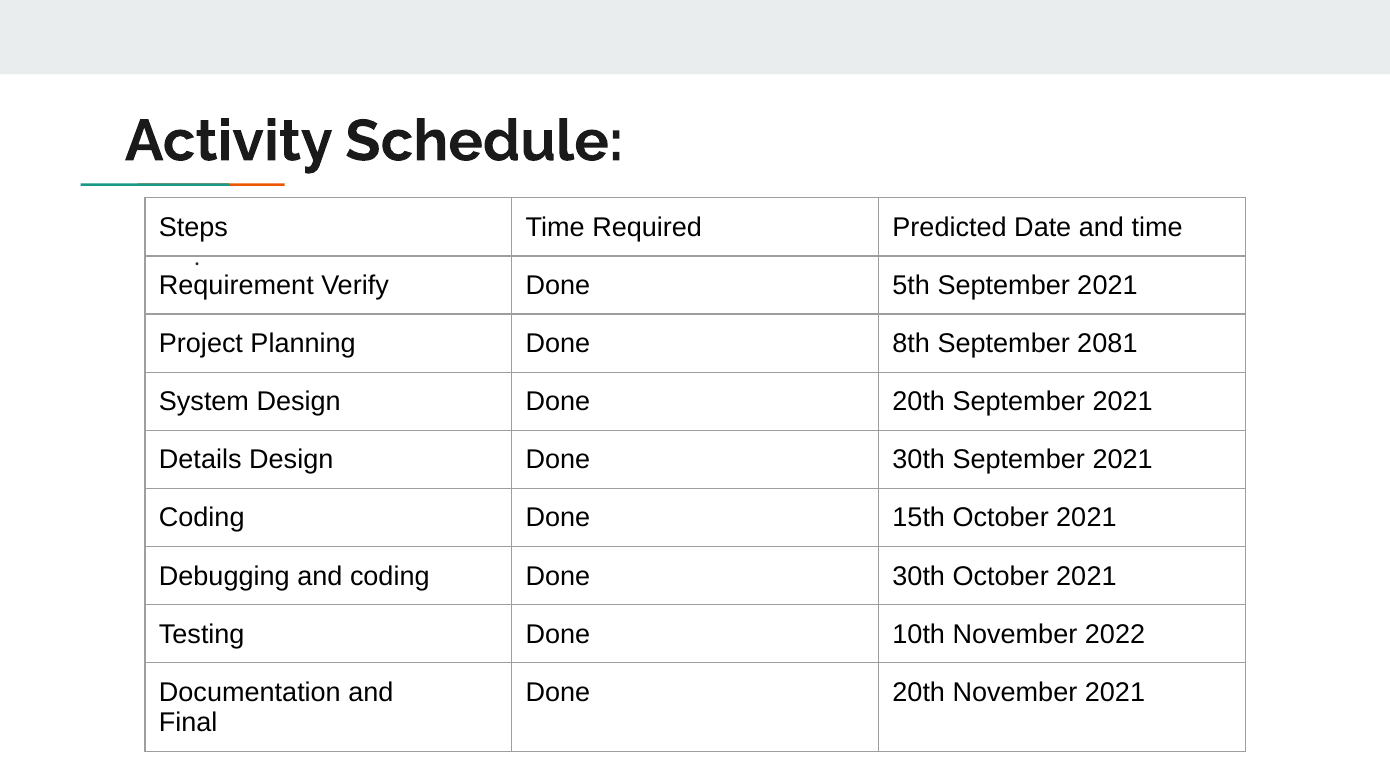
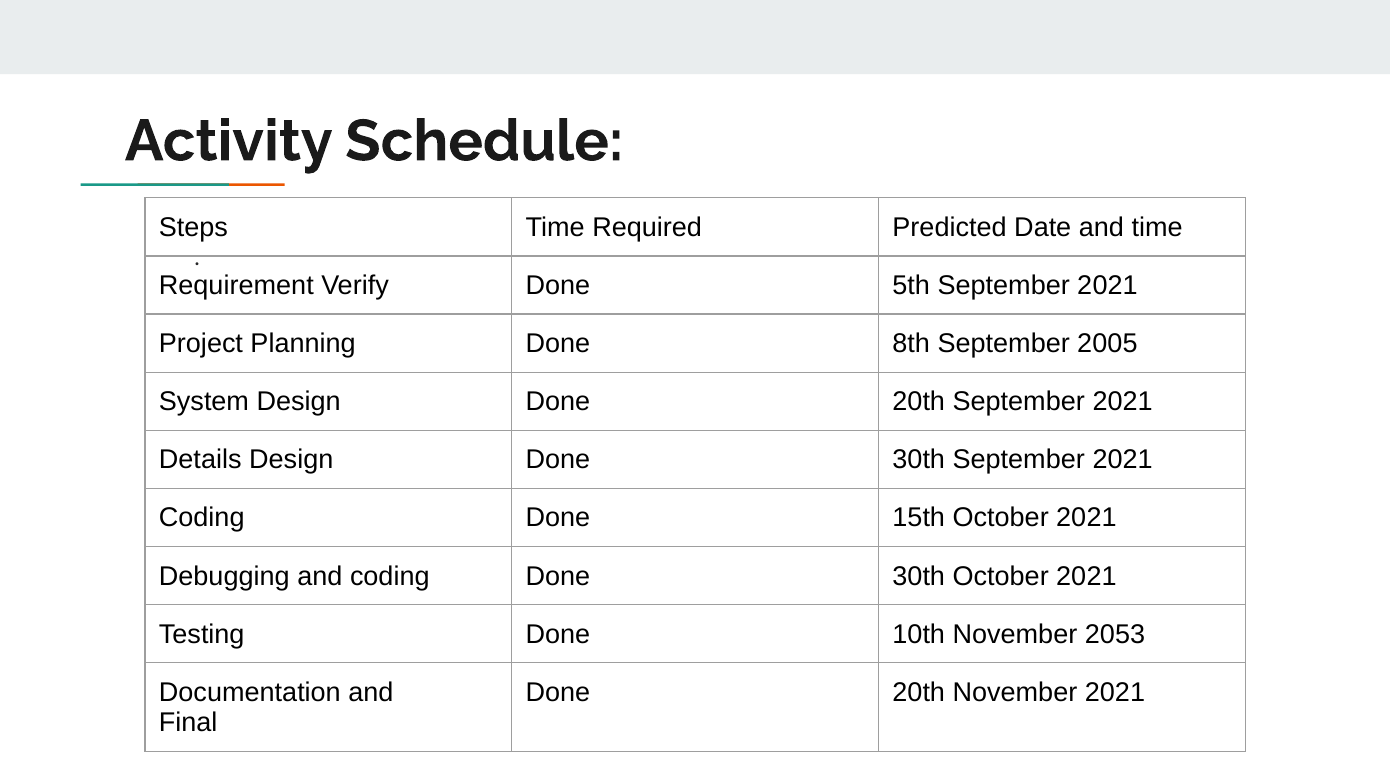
2081: 2081 -> 2005 (1107, 344)
2022: 2022 -> 2053 (1115, 634)
